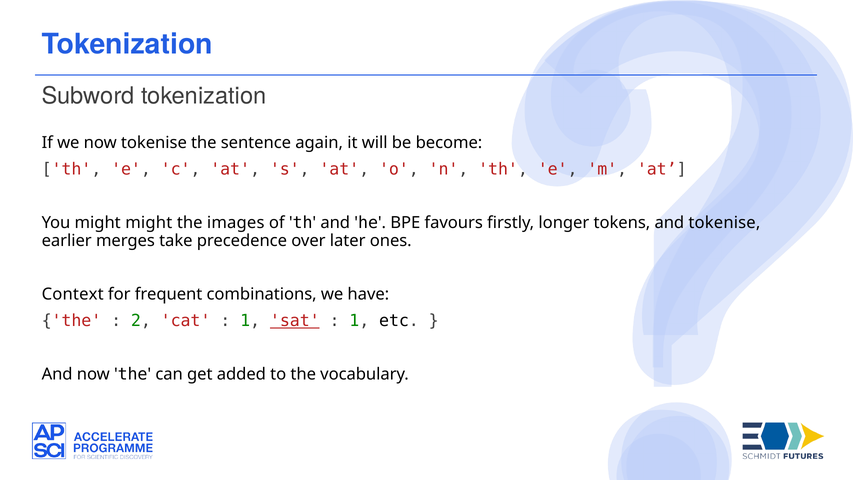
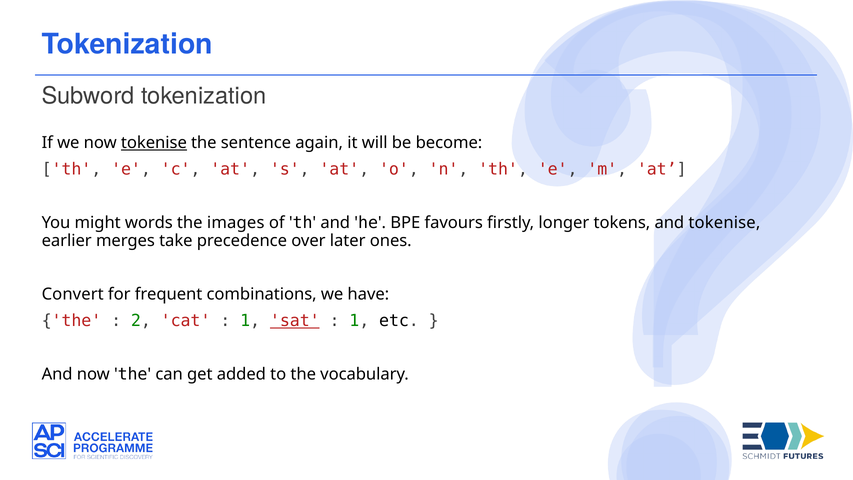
tokenise underline: none -> present (154, 143)
might might: might -> words (149, 223)
Context: Context -> Convert (73, 294)
